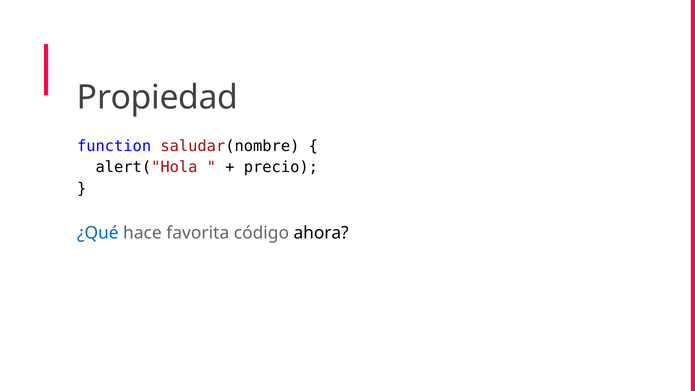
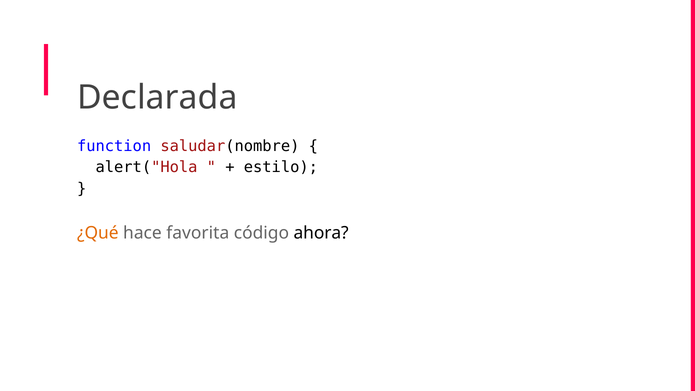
Propiedad: Propiedad -> Declarada (157, 97)
precio: precio -> estilo (281, 167)
¿Qué colour: blue -> orange (98, 233)
